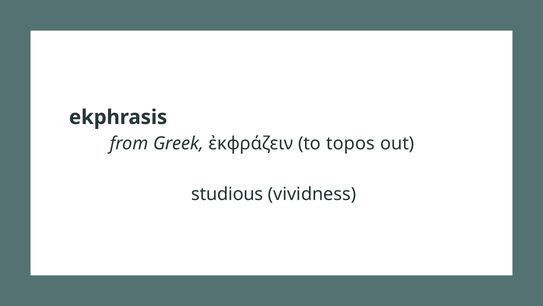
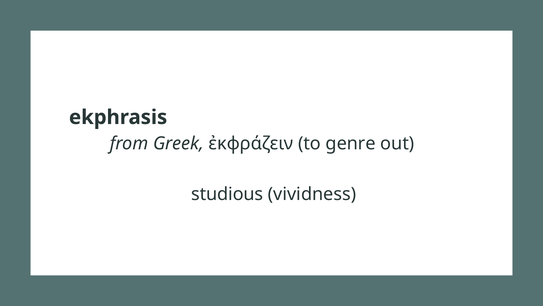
topos: topos -> genre (351, 143)
